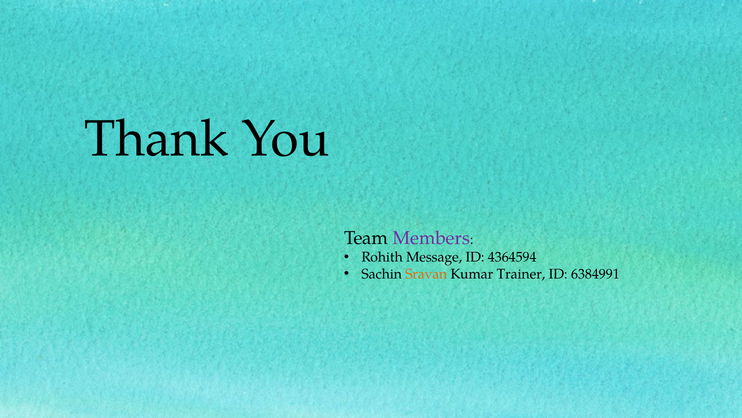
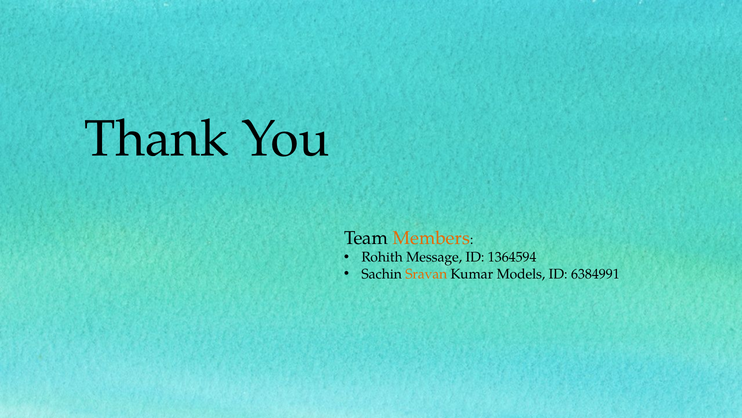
Members colour: purple -> orange (431, 238)
4364594: 4364594 -> 1364594 (512, 257)
Trainer: Trainer -> Models (521, 274)
